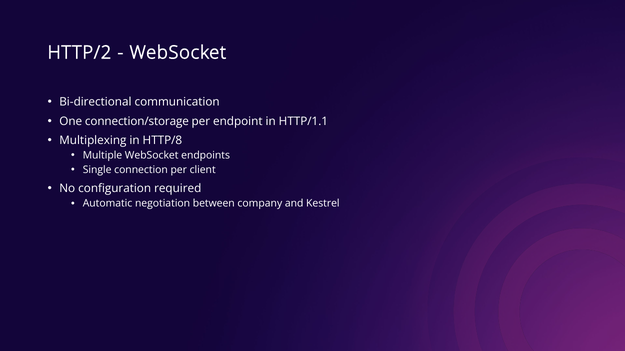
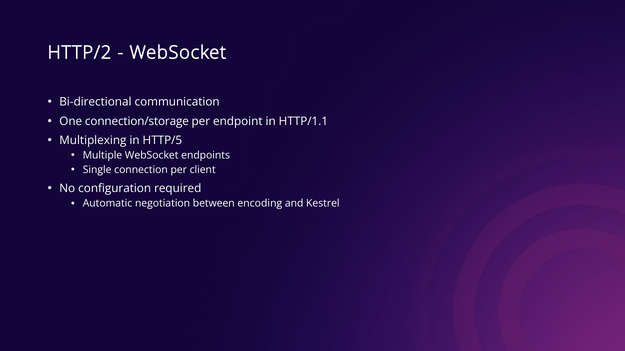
HTTP/8: HTTP/8 -> HTTP/5 (162, 141)
company: company -> encoding (260, 204)
